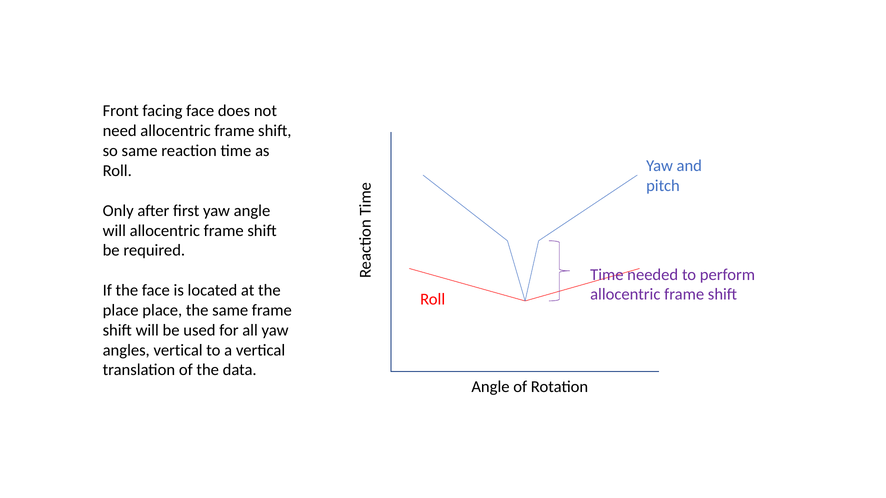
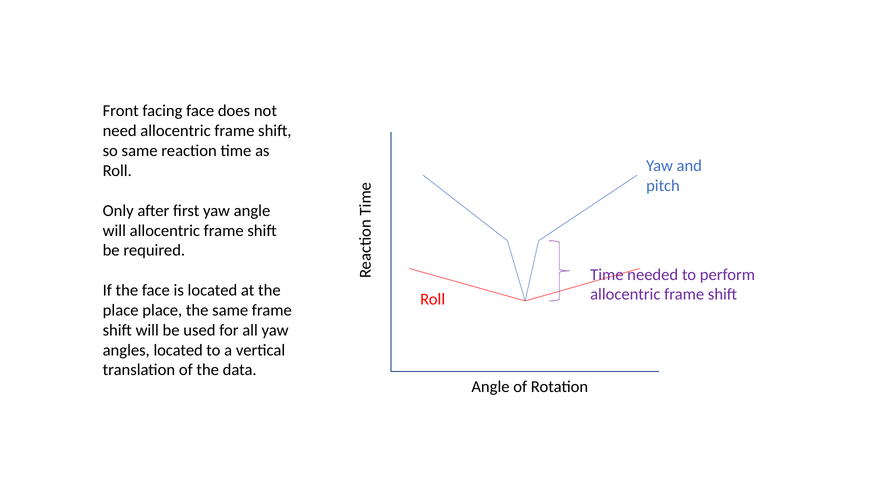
angles vertical: vertical -> located (178, 350)
